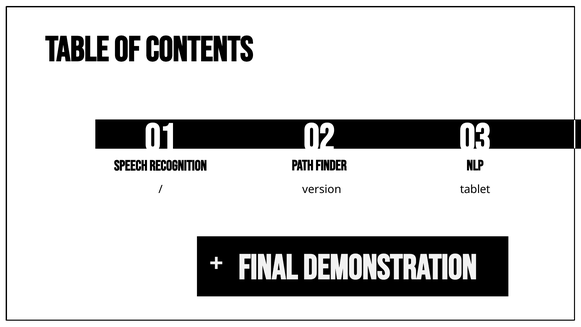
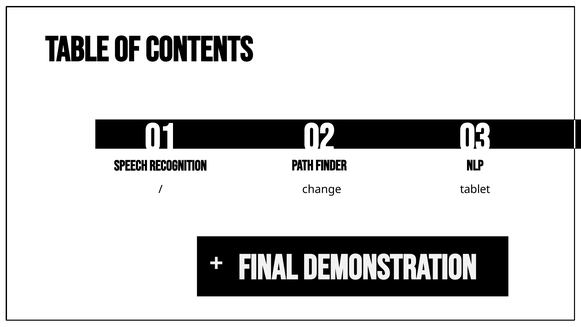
version: version -> change (322, 189)
